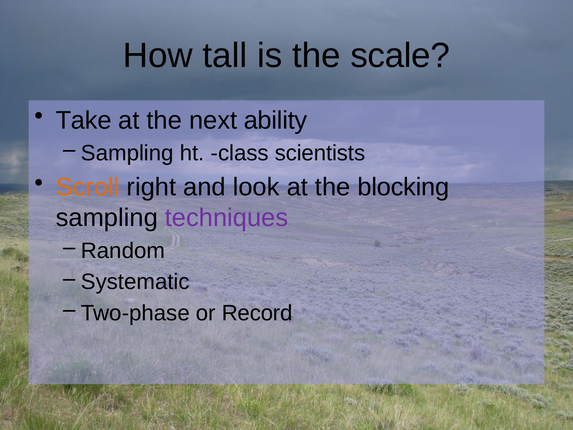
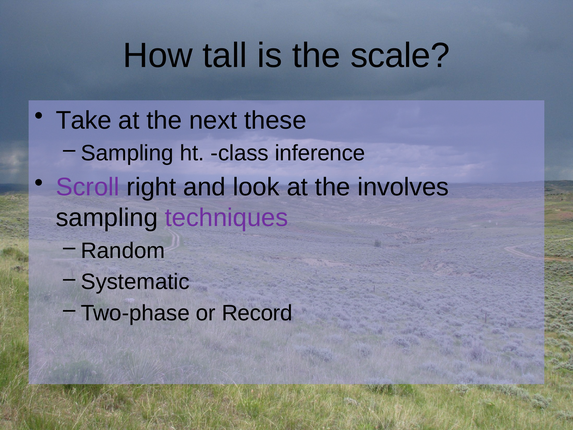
ability: ability -> these (275, 120)
scientists: scientists -> inference (320, 153)
Scroll colour: orange -> purple (88, 187)
blocking: blocking -> involves (403, 187)
